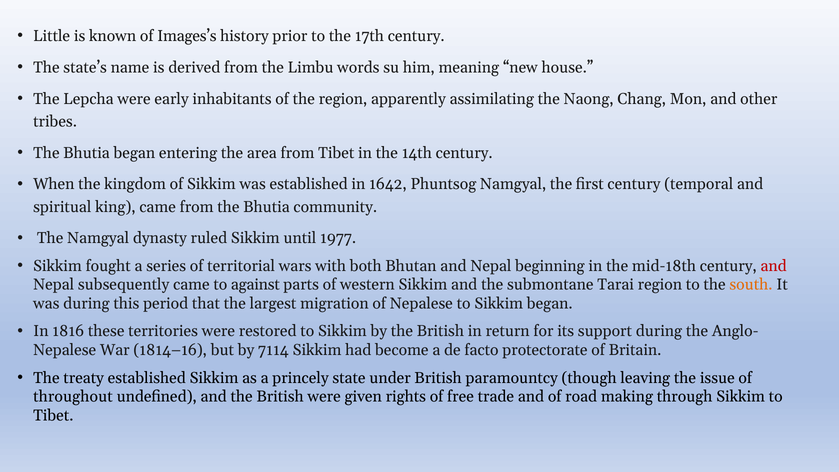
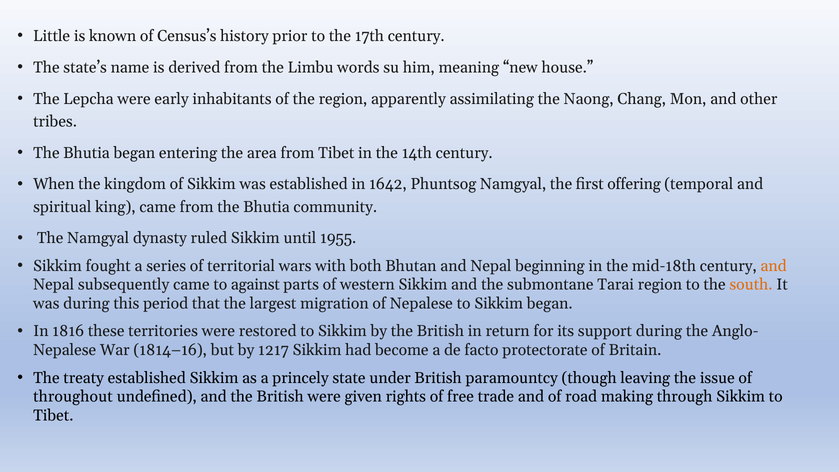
Images’s: Images’s -> Census’s (187, 36)
first century: century -> offering (634, 184)
1977: 1977 -> 1955 (338, 238)
and colour: red -> orange (774, 266)
7114: 7114 -> 1217 (273, 350)
